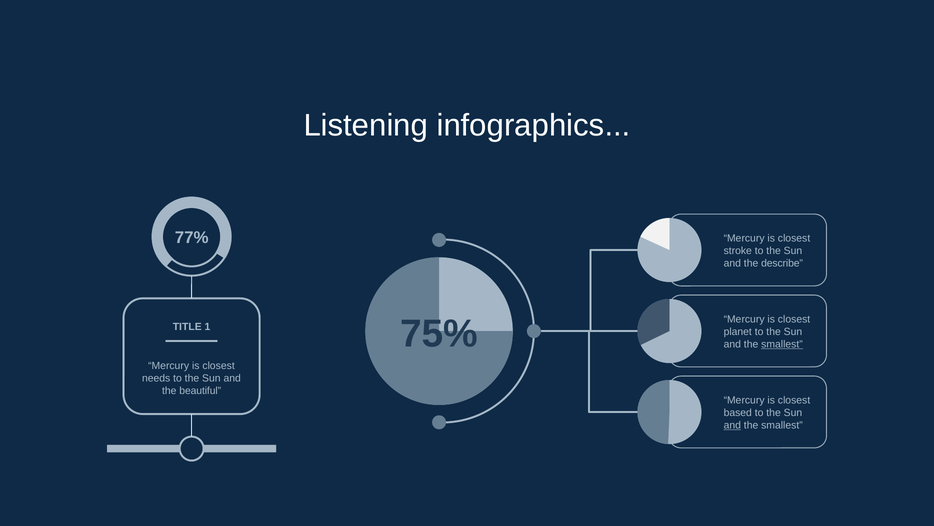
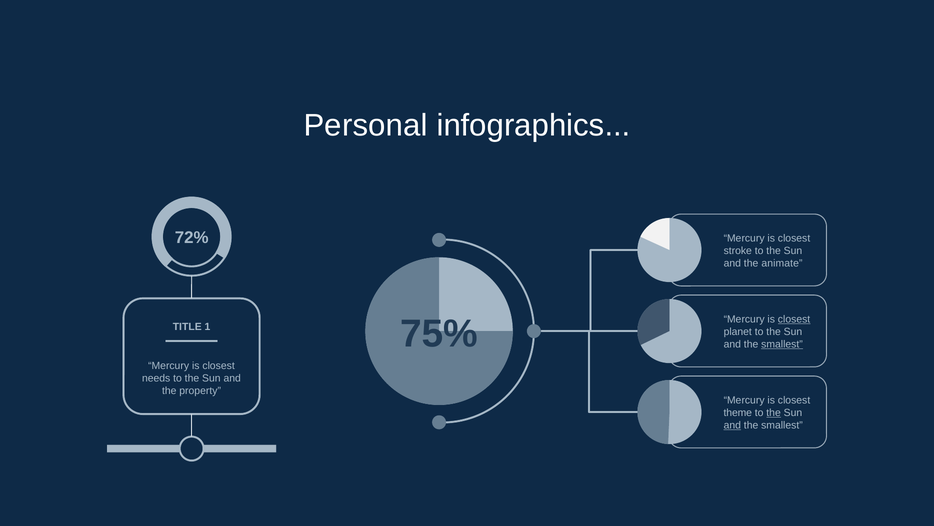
Listening: Listening -> Personal (366, 126)
77%: 77% -> 72% (192, 238)
describe: describe -> animate (782, 263)
closest underline: none -> present (794, 319)
beautiful: beautiful -> property (200, 390)
based: based -> theme (738, 412)
the underline: none -> present (774, 412)
